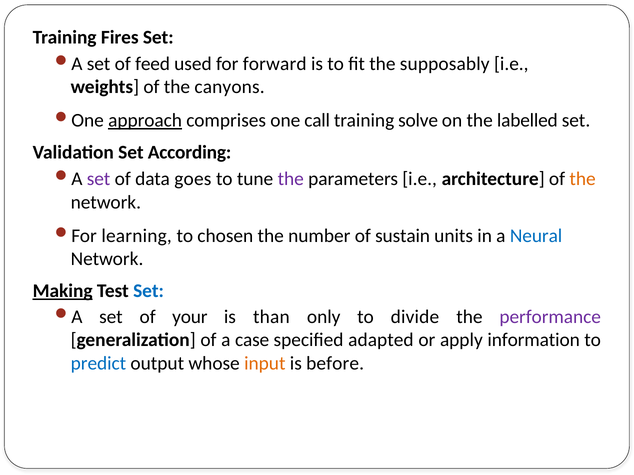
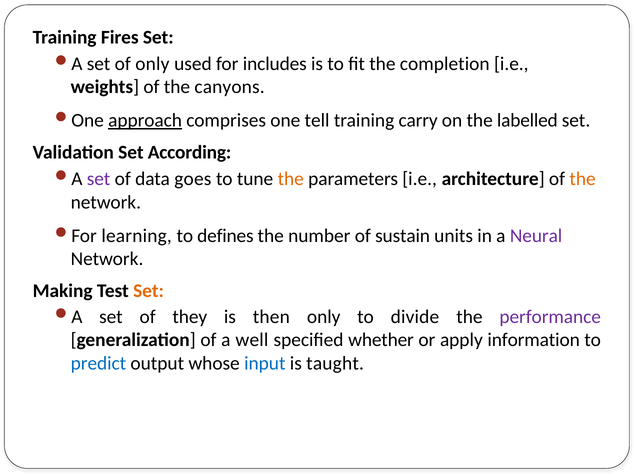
of feed: feed -> only (152, 64)
forward: forward -> includes (275, 64)
supposably: supposably -> completion (445, 64)
call: call -> tell (317, 121)
solve: solve -> carry (418, 121)
the colour: purple -> orange (291, 179)
chosen: chosen -> defines (225, 236)
Neural colour: blue -> purple (536, 236)
Making underline: present -> none (63, 291)
Set colour: blue -> orange (149, 291)
your: your -> they (190, 317)
than: than -> then (271, 317)
case: case -> well (252, 340)
adapted: adapted -> whether (381, 340)
input colour: orange -> blue (265, 364)
before: before -> taught (335, 364)
